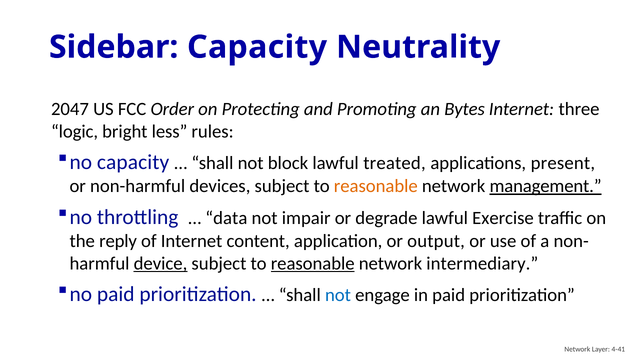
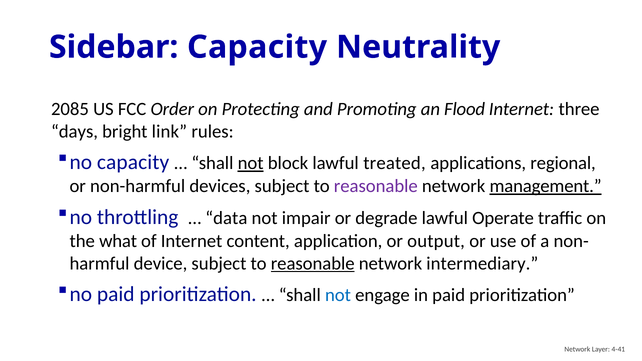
2047: 2047 -> 2085 (70, 109)
Bytes: Bytes -> Flood (465, 109)
logic: logic -> days (74, 131)
less: less -> link (169, 131)
not underline: none -> present (251, 163)
present: present -> regional (563, 163)
reasonable colour: orange -> purple (376, 186)
Exercise: Exercise -> Operate (503, 218)
reply: reply -> what (118, 241)
device underline: present -> none (160, 264)
